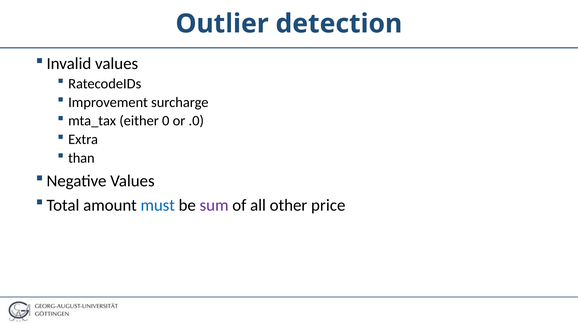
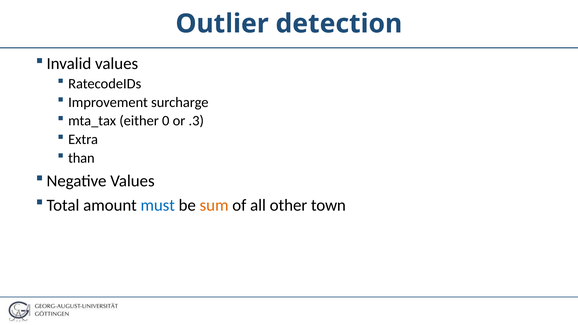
.0: .0 -> .3 (196, 121)
sum colour: purple -> orange (214, 205)
price: price -> town (328, 205)
